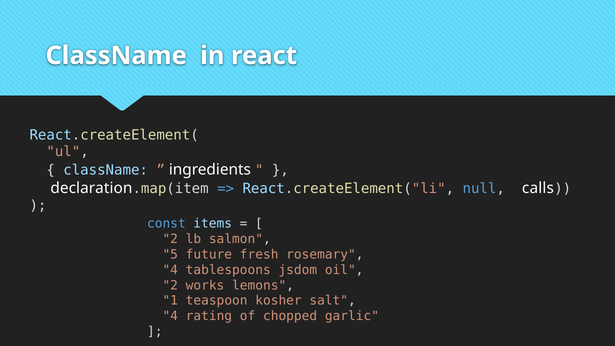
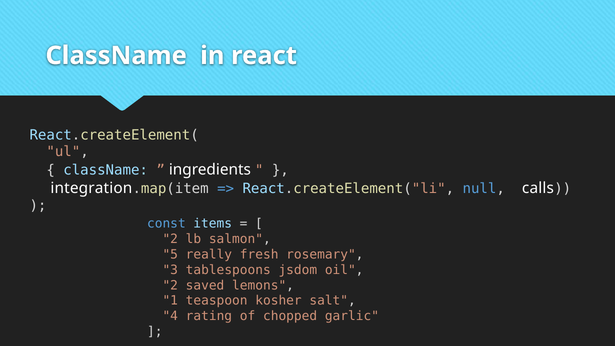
declaration: declaration -> integration (91, 188)
future: future -> really (209, 254)
4: 4 -> 3 (170, 270)
works: works -> saved (205, 285)
